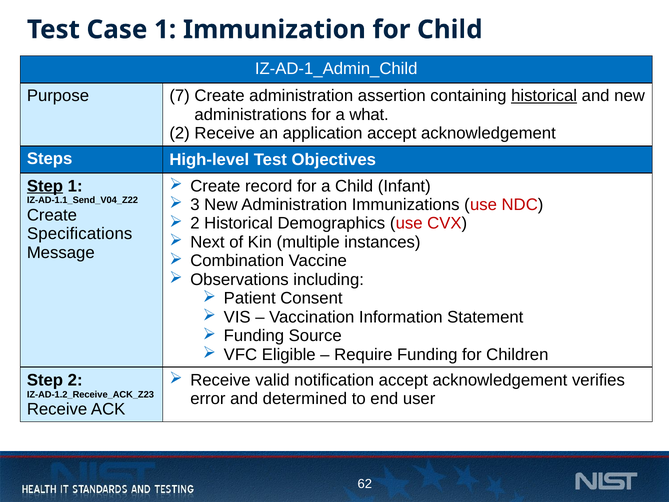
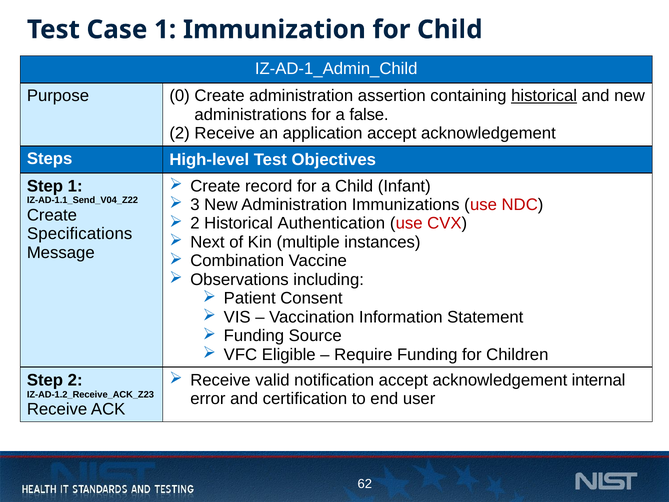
7: 7 -> 0 (180, 96)
what: what -> false (369, 115)
Step underline: present -> none (45, 186)
Demographics: Demographics -> Authentication (331, 223)
verifies: verifies -> internal (599, 380)
determined: determined -> certification (305, 399)
